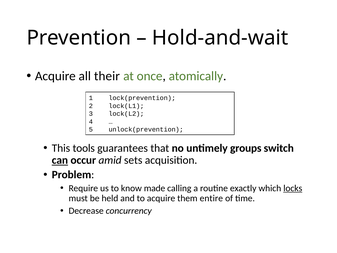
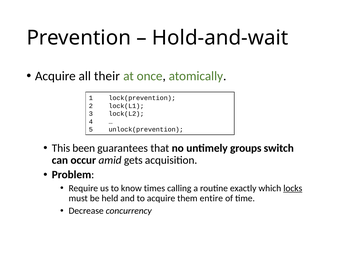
tools: tools -> been (84, 148)
can underline: present -> none (60, 160)
sets: sets -> gets (133, 160)
made: made -> times (154, 188)
